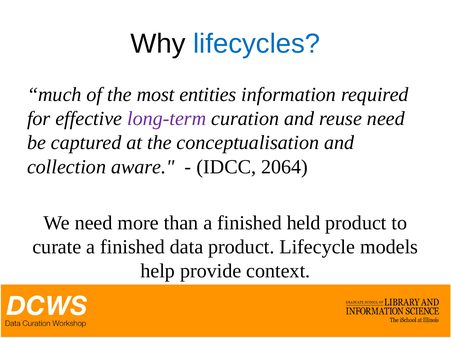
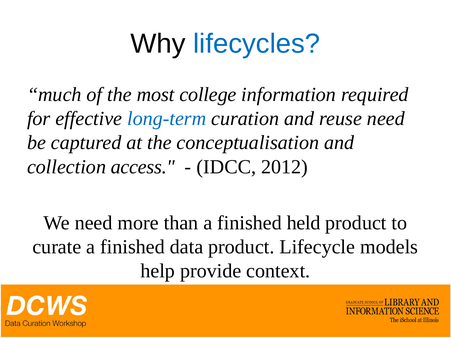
entities: entities -> college (208, 95)
long-term colour: purple -> blue (167, 119)
aware: aware -> access (143, 167)
2064: 2064 -> 2012 (285, 167)
